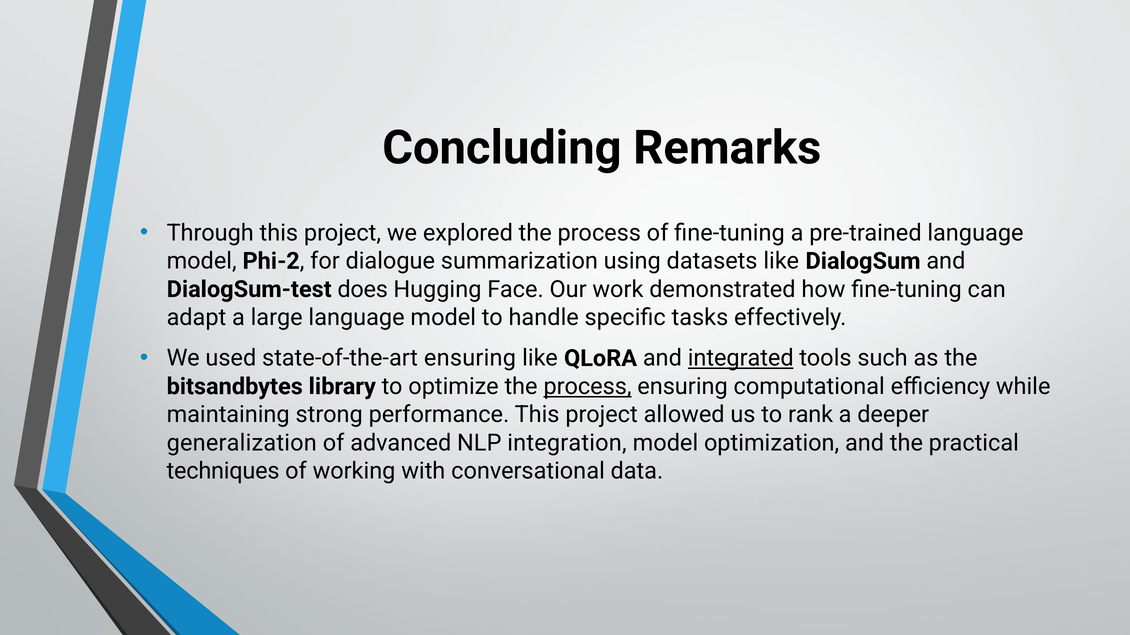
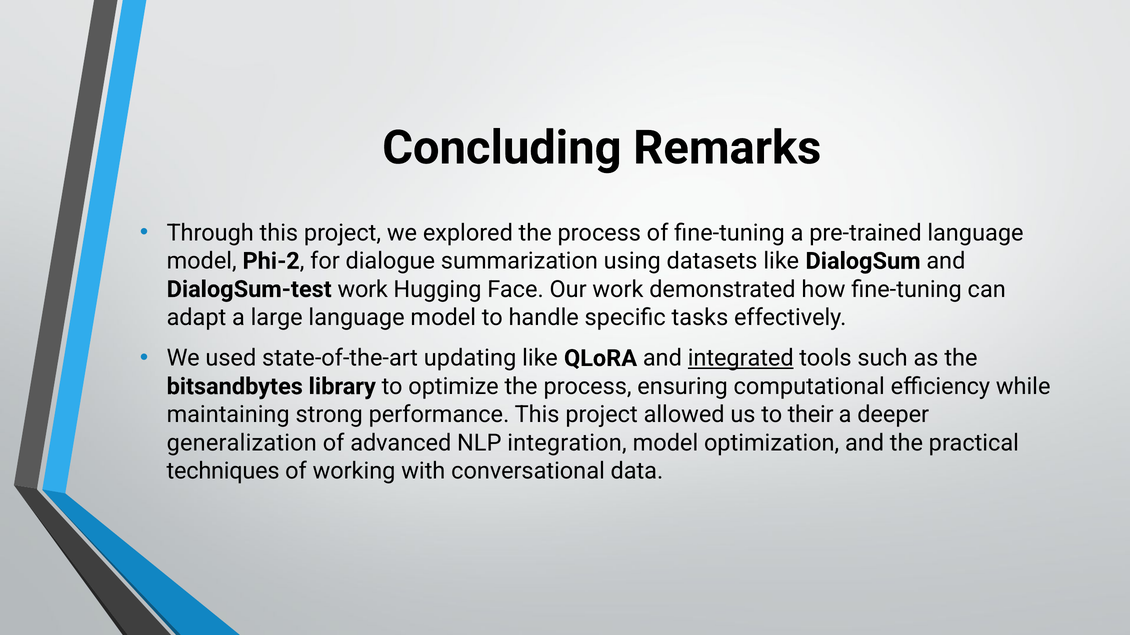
DialogSum-test does: does -> work (363, 290)
state-of-the-art ensuring: ensuring -> updating (470, 359)
process underline: present -> none (588, 387)
rank: rank -> their (811, 415)
